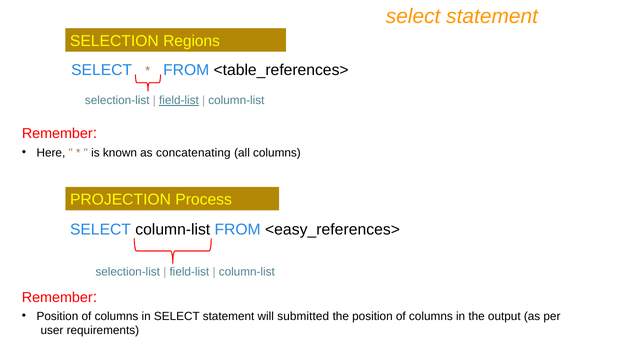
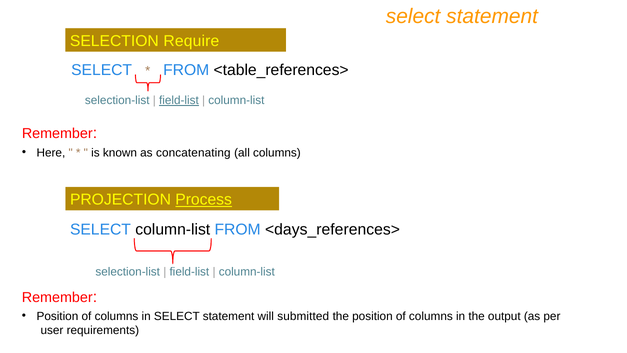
Regions: Regions -> Require (191, 41)
Process underline: none -> present (204, 200)
<easy_references>: <easy_references> -> <days_references> (333, 229)
